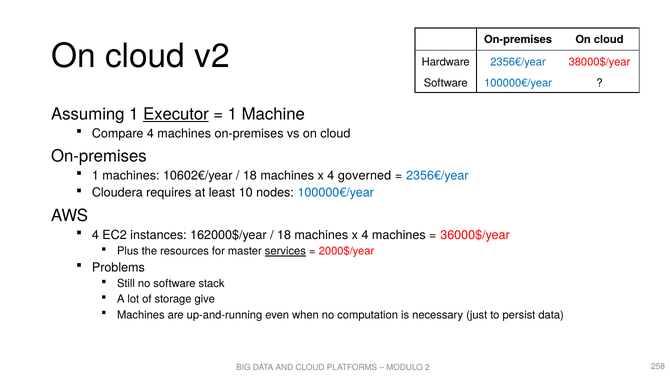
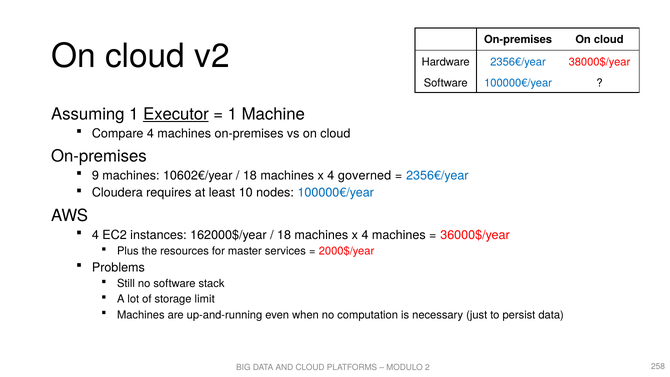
1: 1 -> 9 (95, 176)
services underline: present -> none (285, 251)
give: give -> limit (205, 299)
